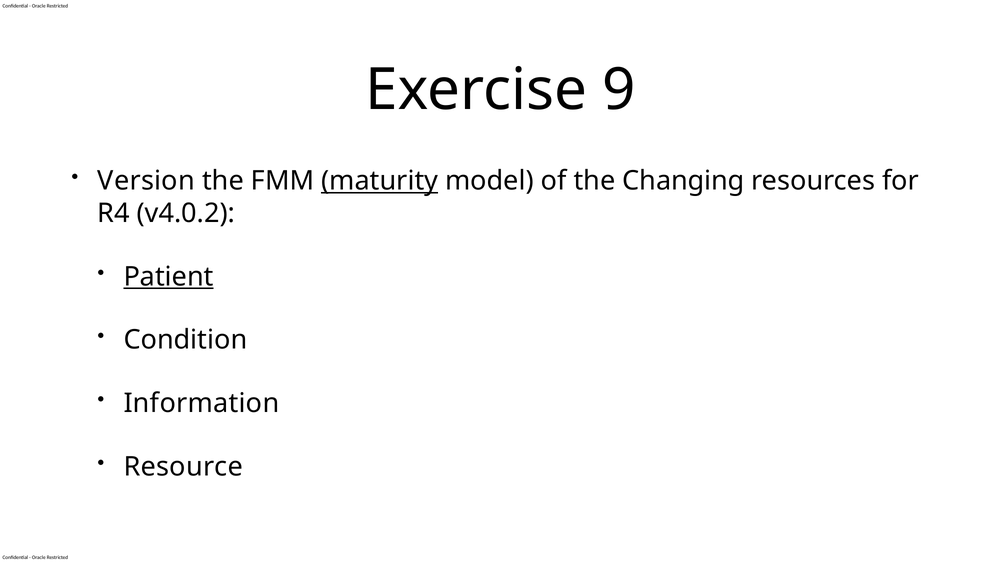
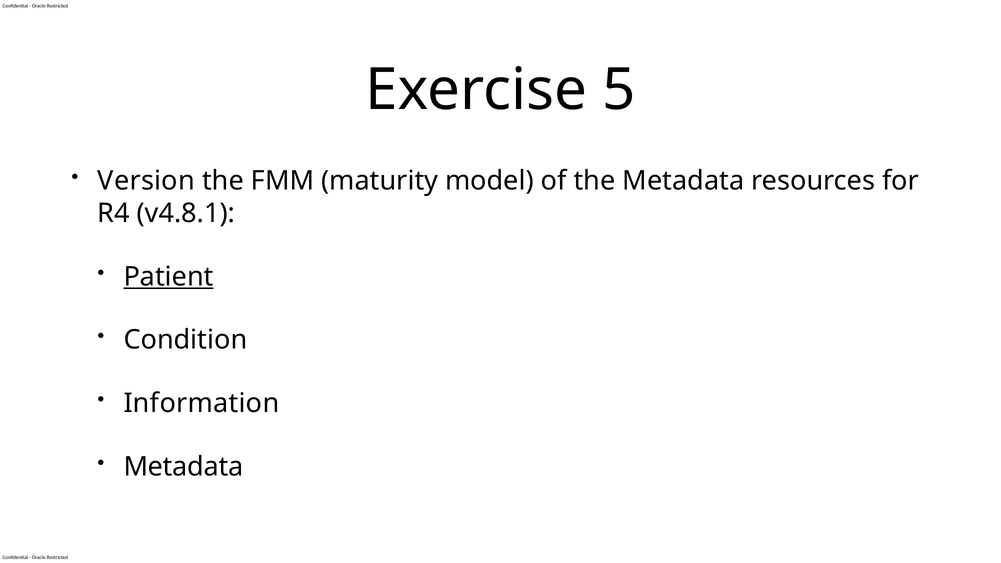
9: 9 -> 5 (619, 90)
maturity underline: present -> none (380, 181)
the Changing: Changing -> Metadata (683, 181)
v4.0.2: v4.0.2 -> v4.8.1 (186, 214)
Resource: Resource -> Metadata (184, 467)
